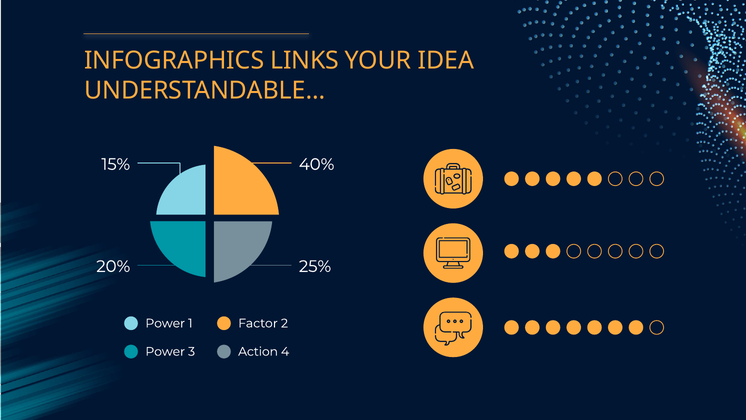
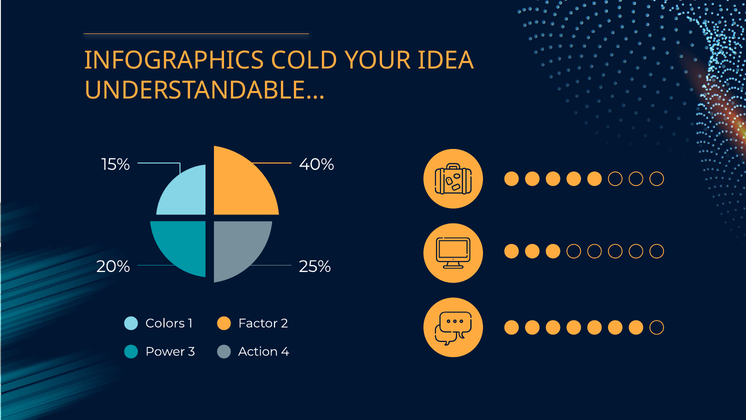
LINKS: LINKS -> COLD (304, 60)
Power: Power -> Colors (165, 323)
